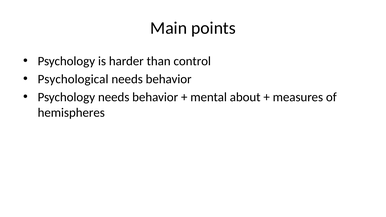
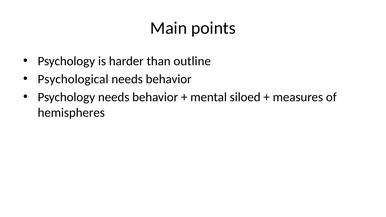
control: control -> outline (192, 61)
about: about -> siloed (245, 97)
